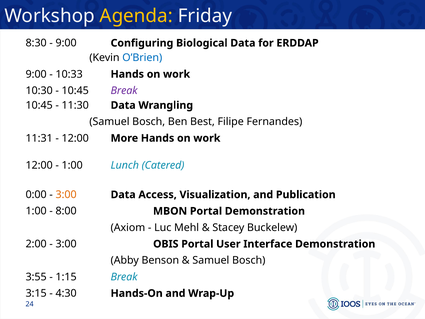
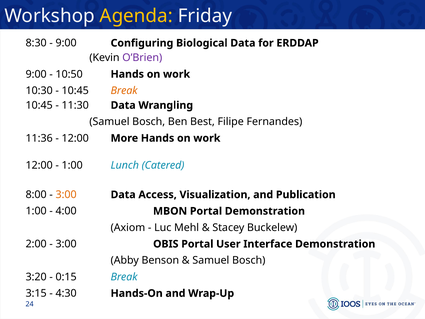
O’Brien colour: blue -> purple (142, 58)
10:33: 10:33 -> 10:50 (69, 74)
Break colour: purple -> orange (124, 91)
11:31: 11:31 -> 11:36 (39, 138)
0:00: 0:00 -> 8:00 (36, 195)
8:00: 8:00 -> 4:00 (66, 211)
3:55: 3:55 -> 3:20 (36, 277)
1:15: 1:15 -> 0:15 (66, 277)
